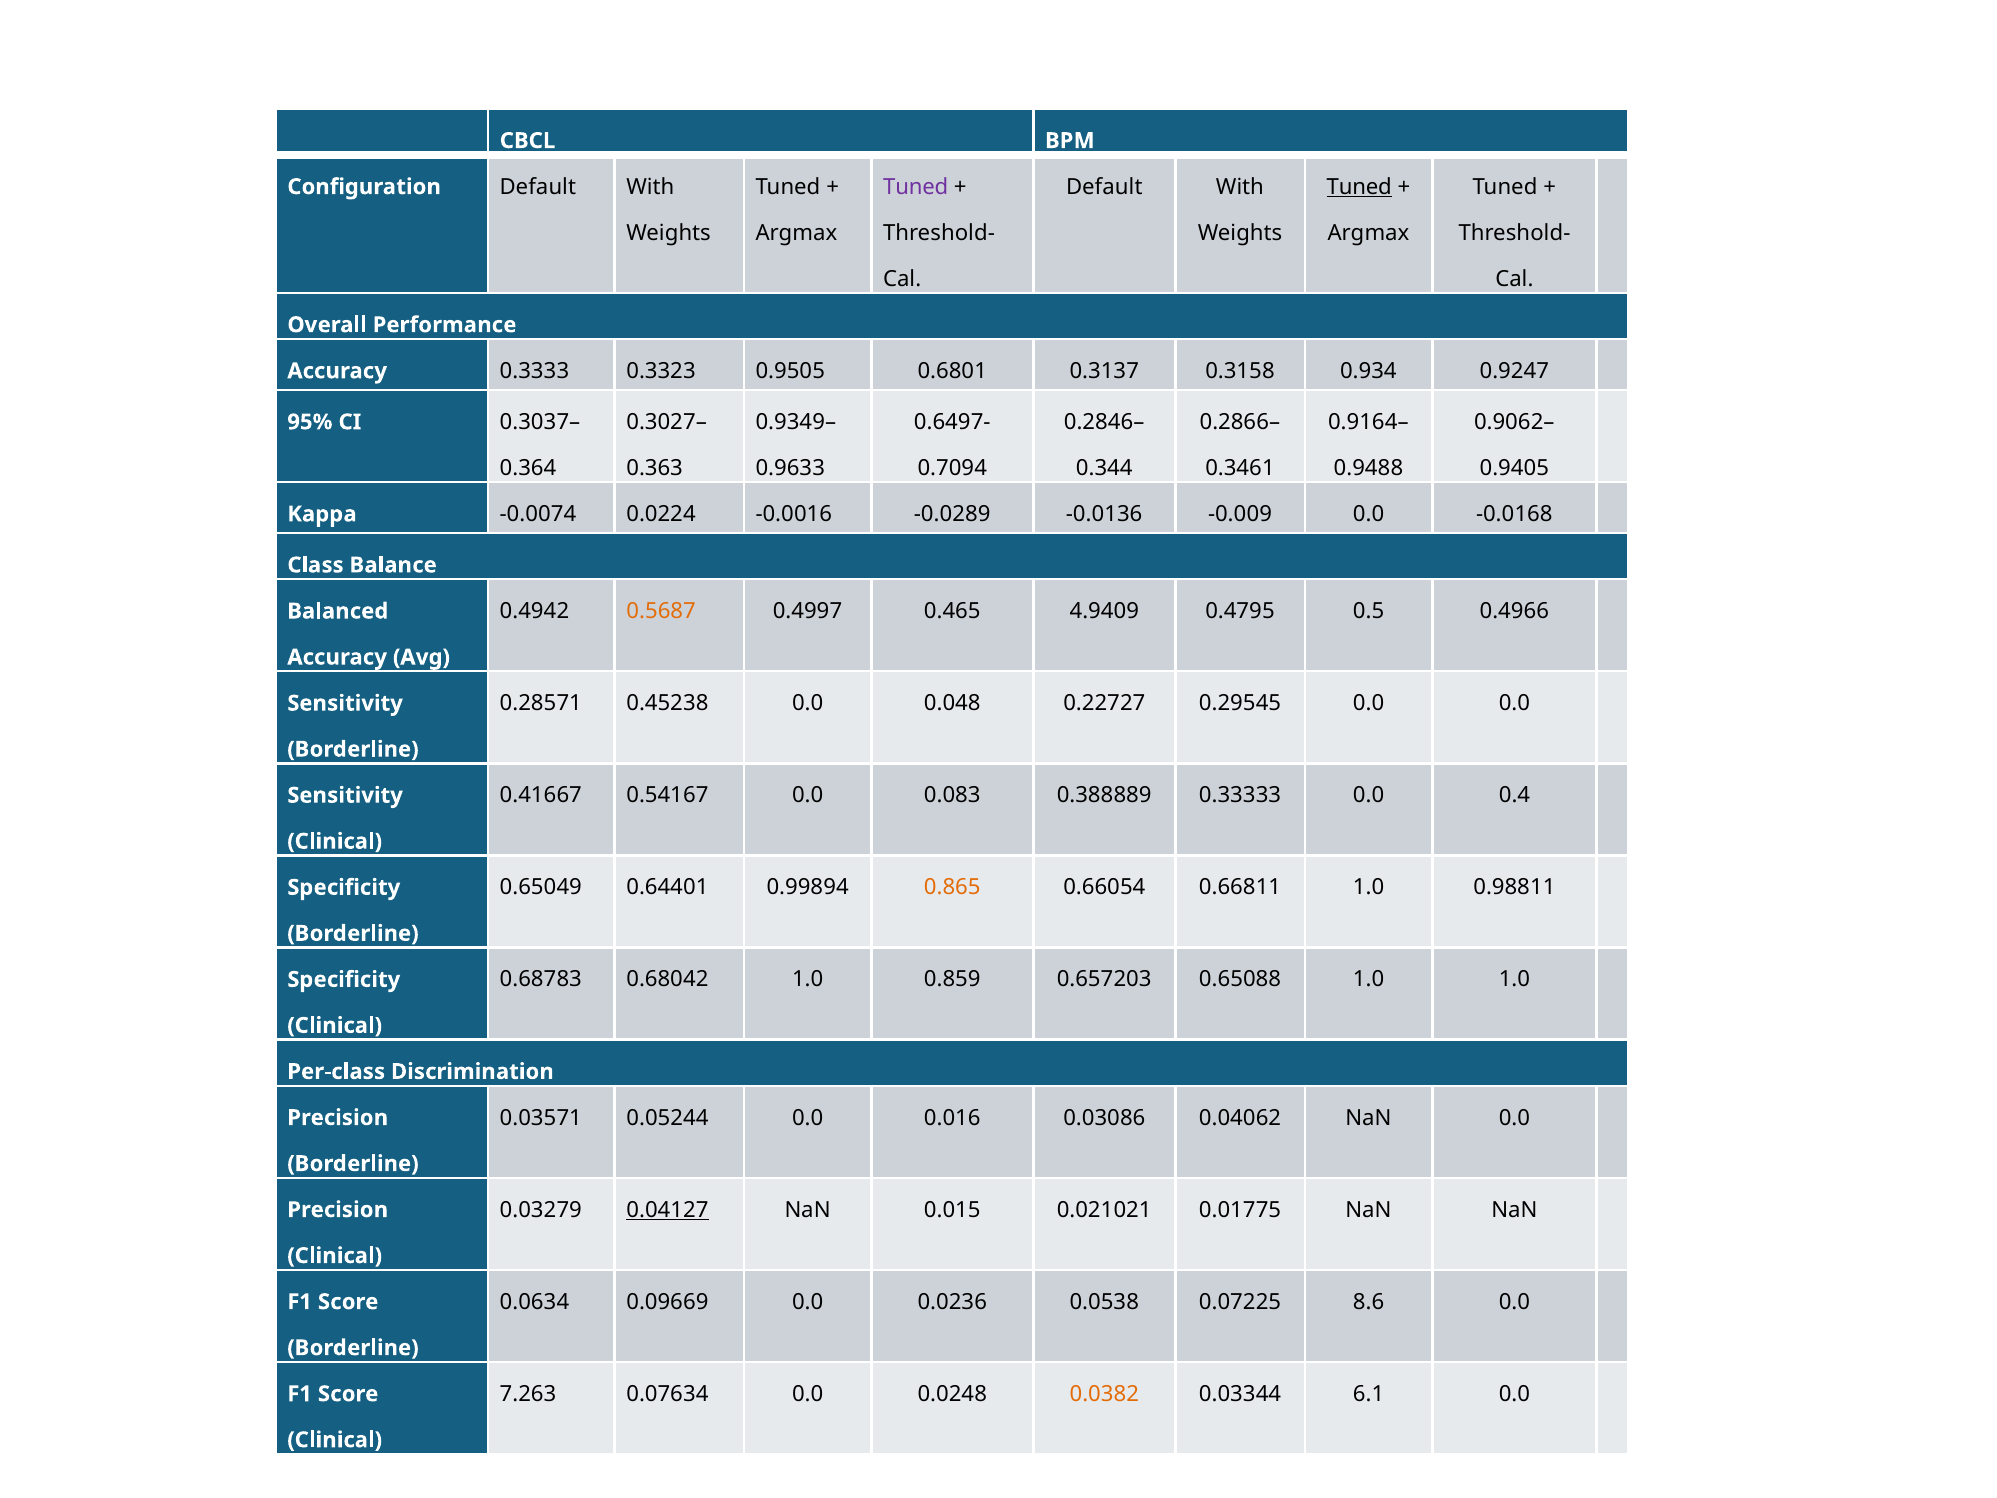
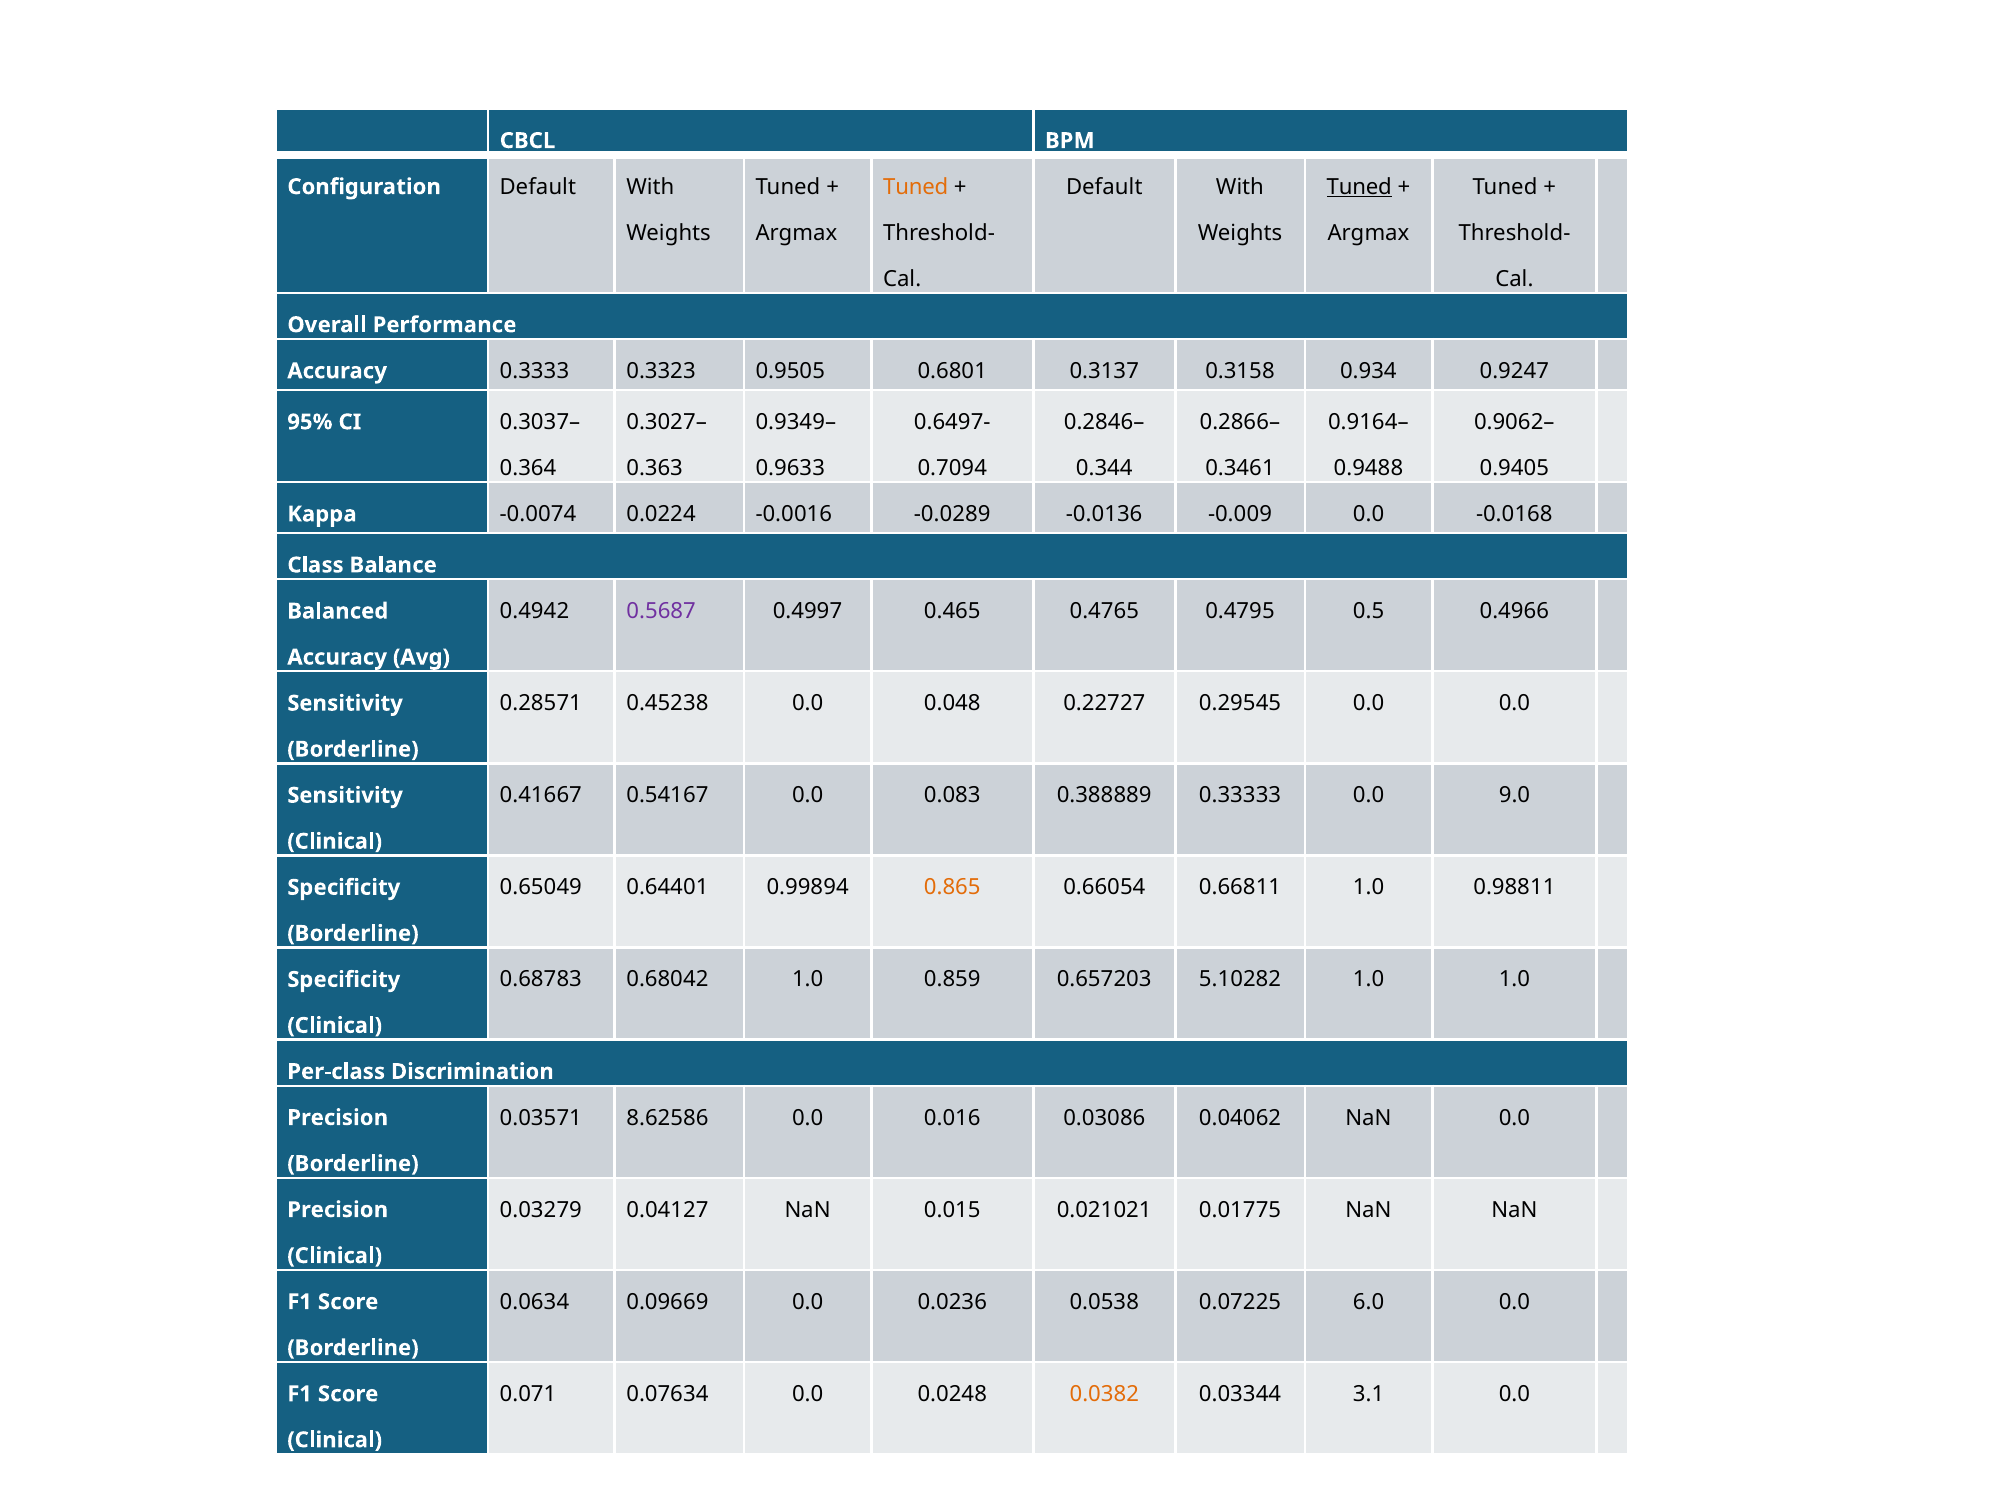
Tuned colour: purple -> orange (916, 187)
0.5687 colour: orange -> purple (661, 611)
4.9409: 4.9409 -> 0.4765 (1104, 611)
0.4: 0.4 -> 9.0 (1514, 795)
0.65088: 0.65088 -> 5.10282 (1240, 979)
0.05244: 0.05244 -> 8.62586 (667, 1118)
0.04127 underline: present -> none (667, 1210)
8.6: 8.6 -> 6.0 (1369, 1302)
7.263: 7.263 -> 0.071 (528, 1394)
6.1: 6.1 -> 3.1 (1369, 1394)
